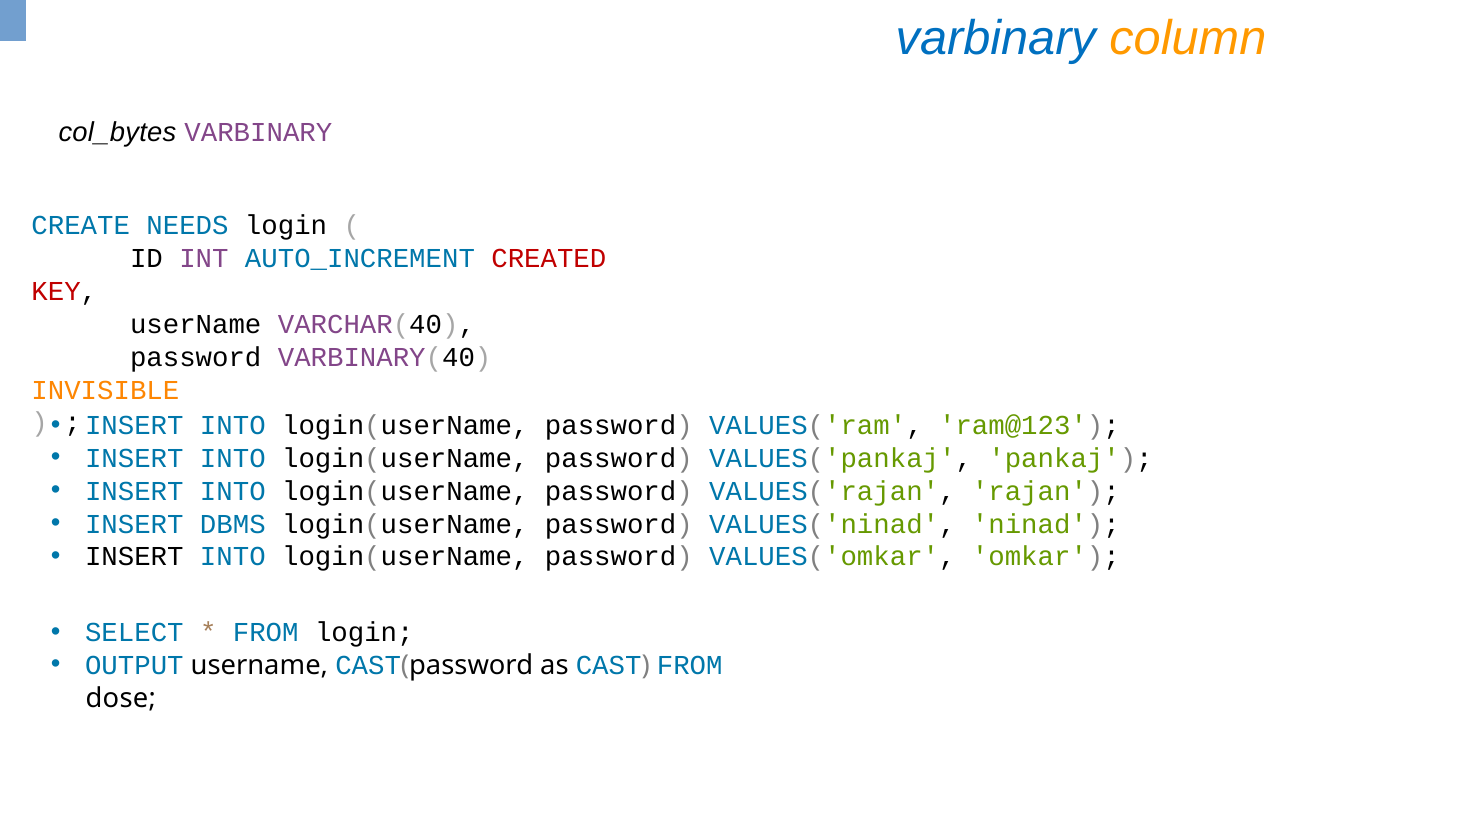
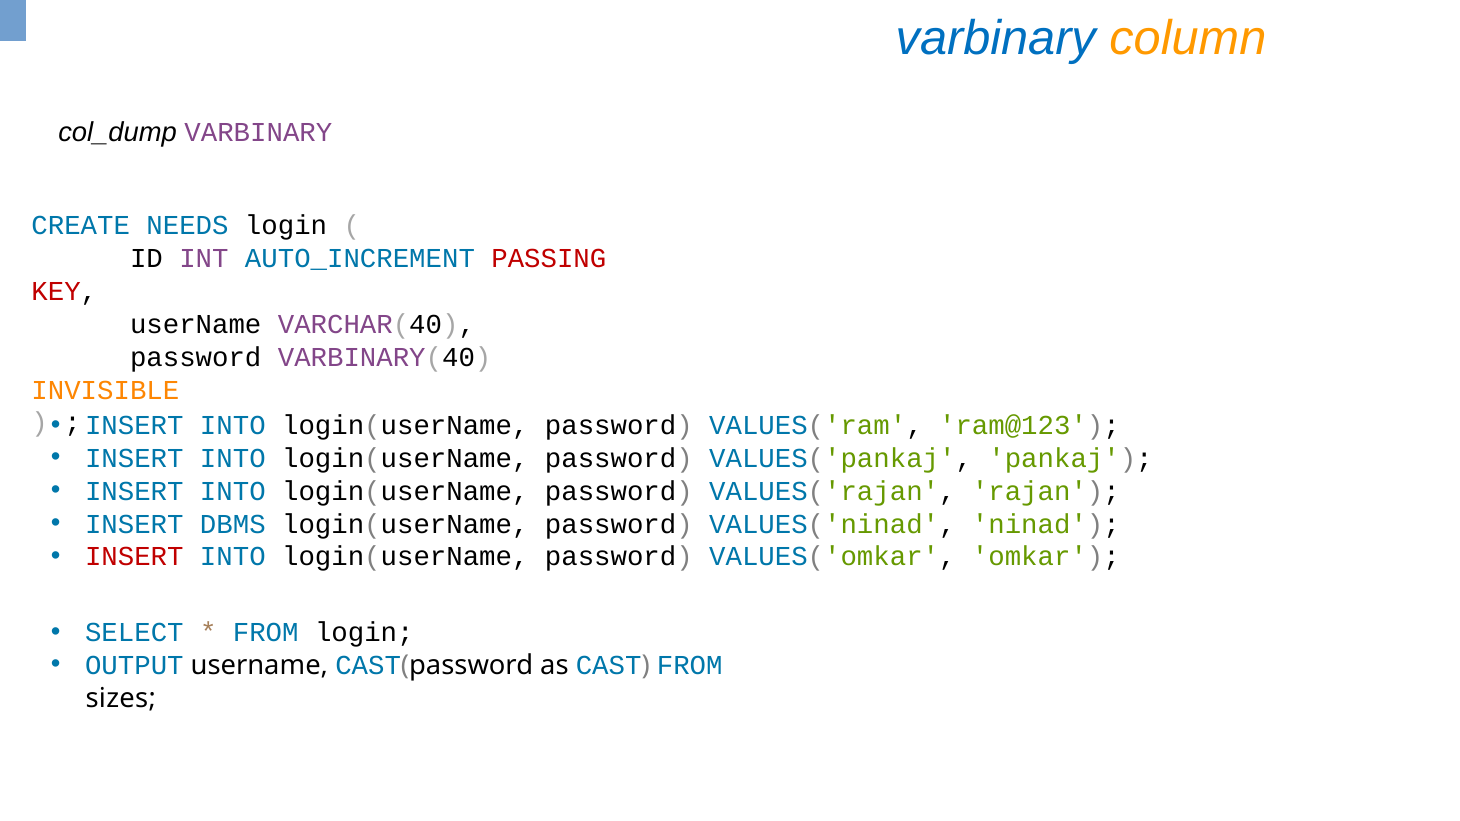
col_bytes: col_bytes -> col_dump (118, 132)
CREATED: CREATED -> PASSING (549, 259)
INSERT colour: black -> red (134, 557)
dose: dose -> sizes (121, 698)
